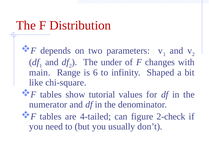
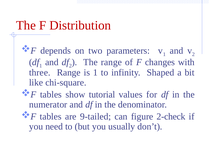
The under: under -> range (111, 62)
main: main -> three (40, 72)
is 6: 6 -> 1 (95, 72)
4-tailed: 4-tailed -> 9-tailed (95, 116)
